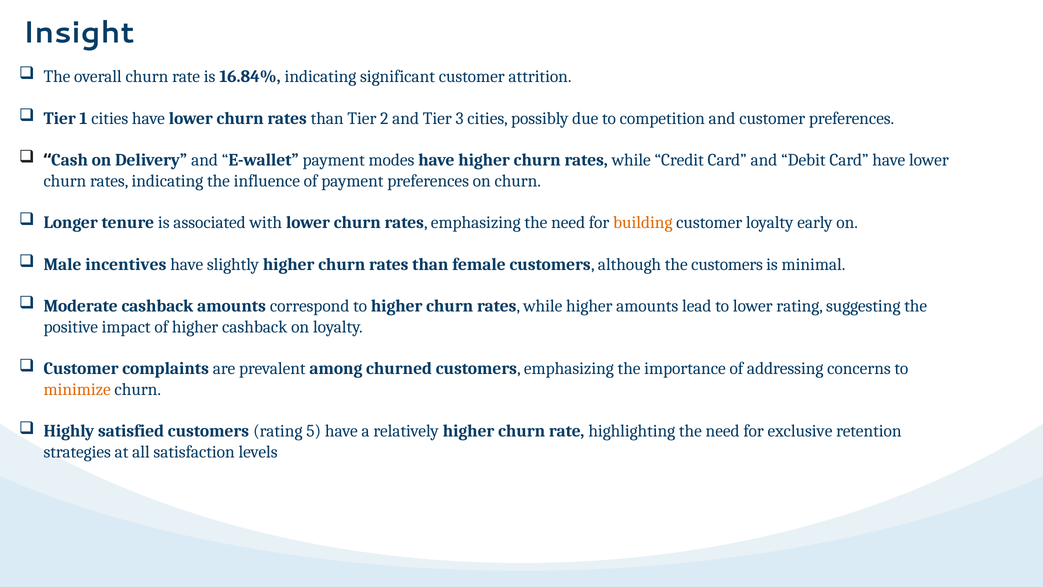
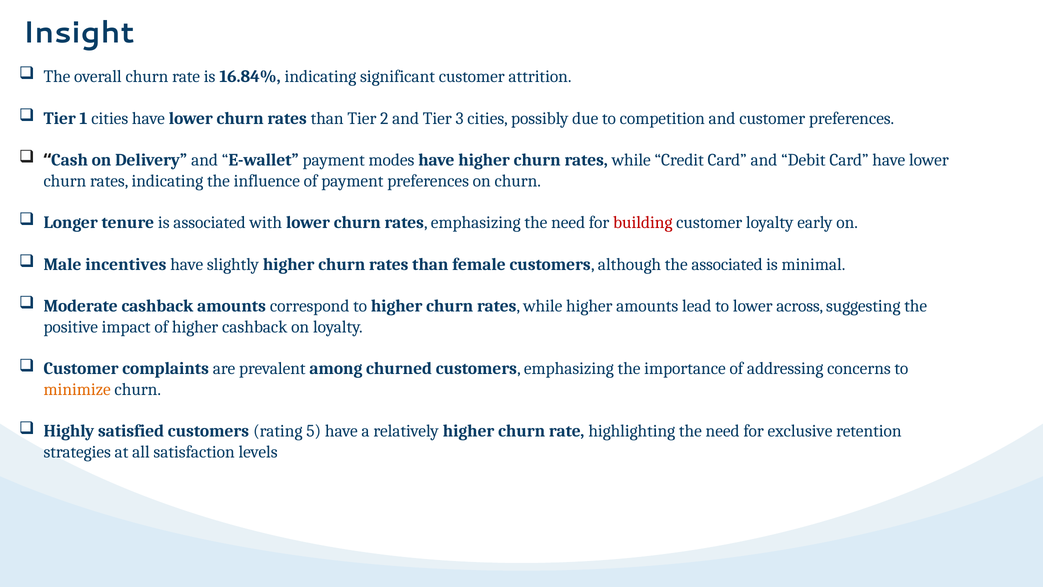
building colour: orange -> red (643, 223)
the customers: customers -> associated (727, 264)
lower rating: rating -> across (800, 306)
